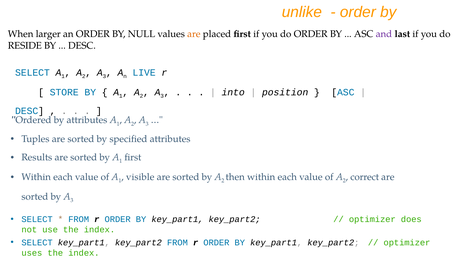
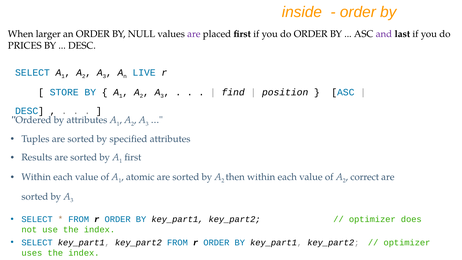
unlike: unlike -> inside (302, 12)
are colour: orange -> purple (194, 34)
RESIDE: RESIDE -> PRICES (25, 45)
into: into -> find (233, 92)
visible: visible -> atomic (140, 177)
